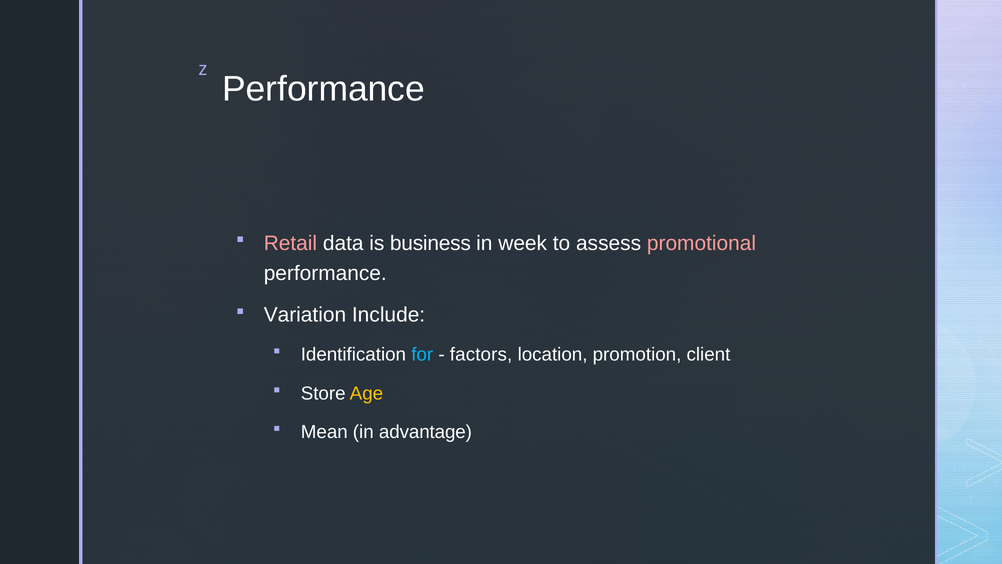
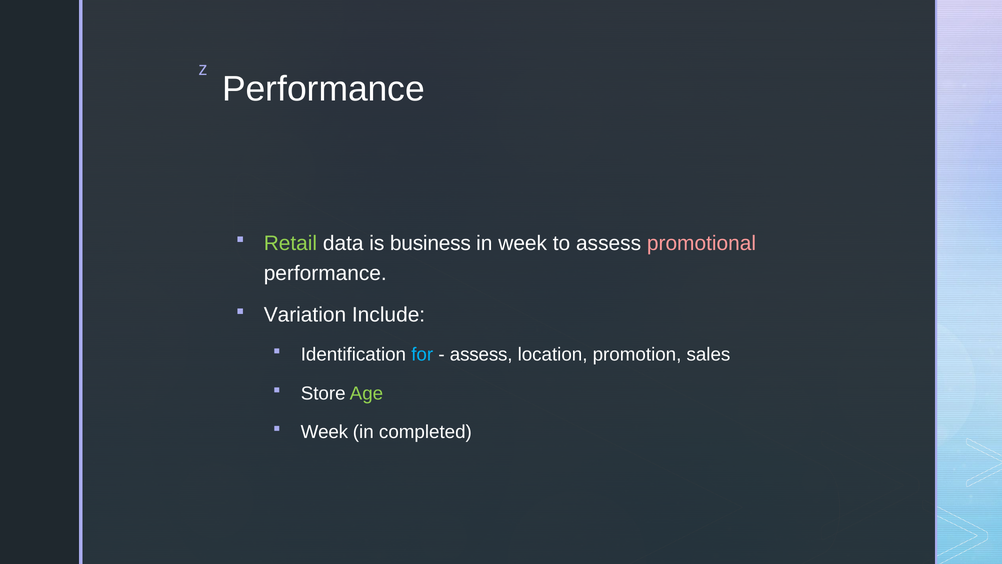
Retail colour: pink -> light green (290, 243)
factors: factors -> assess (481, 355)
client: client -> sales (708, 355)
Age colour: yellow -> light green (366, 393)
Mean: Mean -> Week (324, 432)
advantage: advantage -> completed (425, 432)
